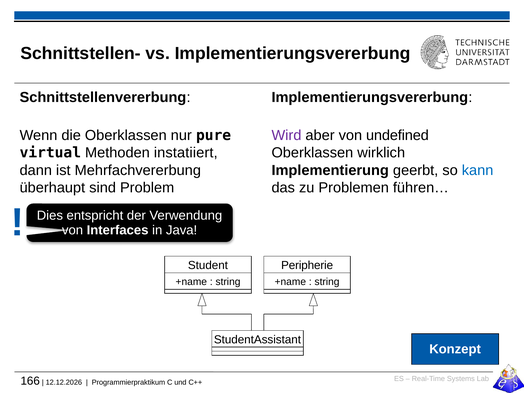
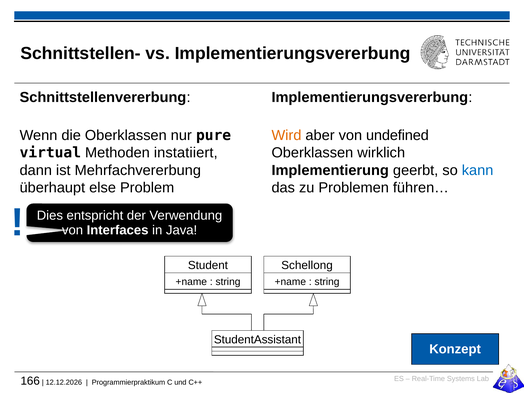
Wird colour: purple -> orange (286, 135)
sind: sind -> else (103, 188)
Peripherie: Peripherie -> Schellong (307, 265)
